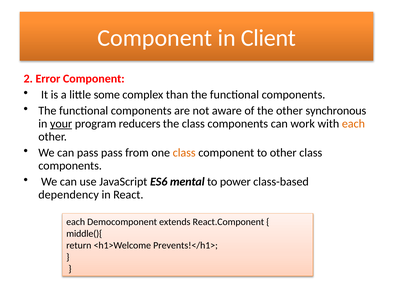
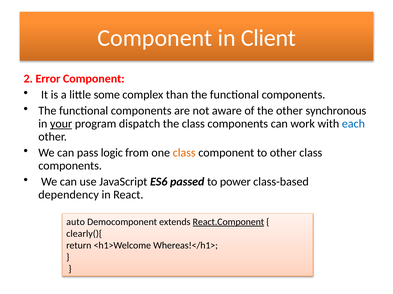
reducers: reducers -> dispatch (140, 124)
each colour: orange -> blue (353, 124)
pass pass: pass -> logic (112, 153)
mental: mental -> passed (187, 182)
each: each -> auto (76, 222)
React.Component underline: none -> present (228, 222)
middle(){: middle(){ -> clearly(){ (84, 234)
Prevents!</h1>: Prevents!</h1> -> Whereas!</h1> (186, 246)
